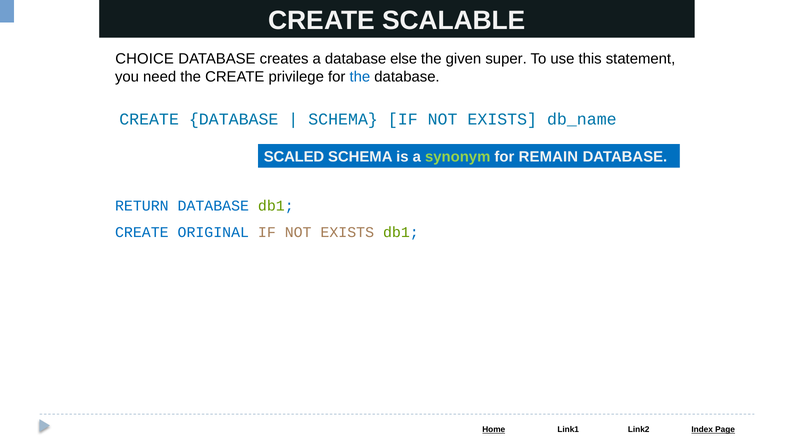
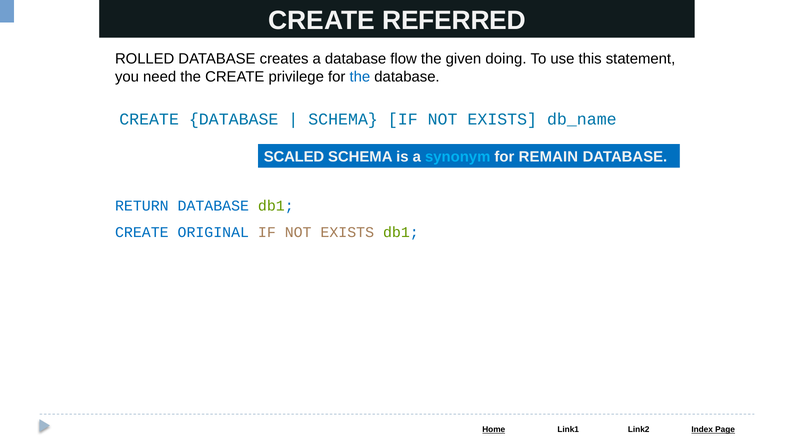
SCALABLE: SCALABLE -> REFERRED (454, 21)
CHOICE: CHOICE -> ROLLED (145, 59)
else: else -> flow (404, 59)
super: super -> doing (506, 59)
synonym colour: light green -> light blue (458, 157)
